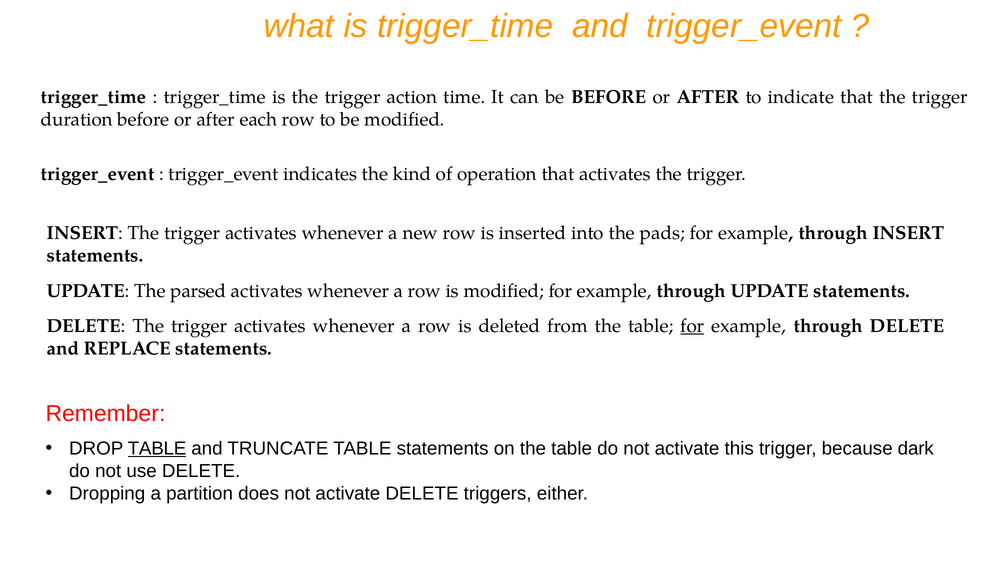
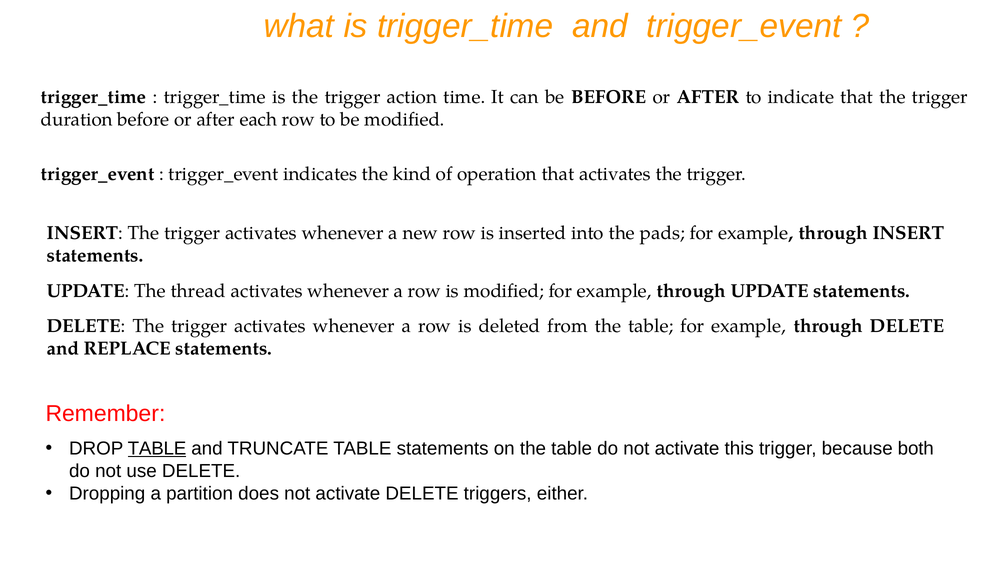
parsed: parsed -> thread (198, 291)
for underline: present -> none (692, 326)
dark: dark -> both (916, 449)
